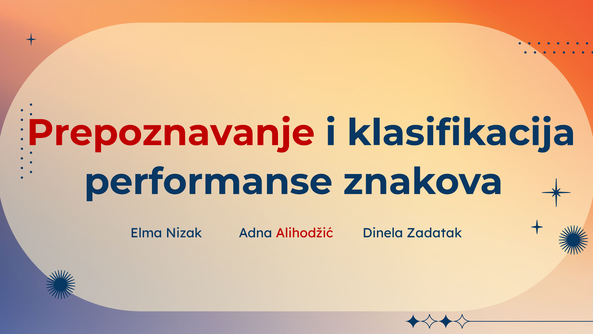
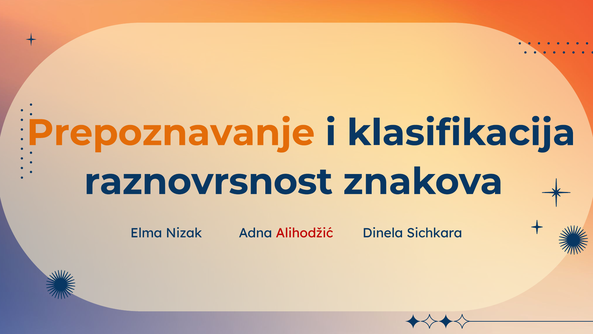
Prepoznavanje colour: red -> orange (171, 133)
performanse: performanse -> raznovrsnost (208, 182)
Zadatak: Zadatak -> Sichkara (434, 233)
